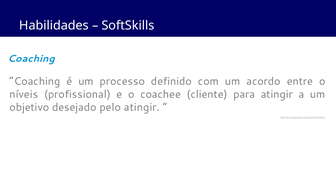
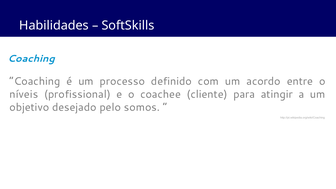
pelo atingir: atingir -> somos (142, 107)
